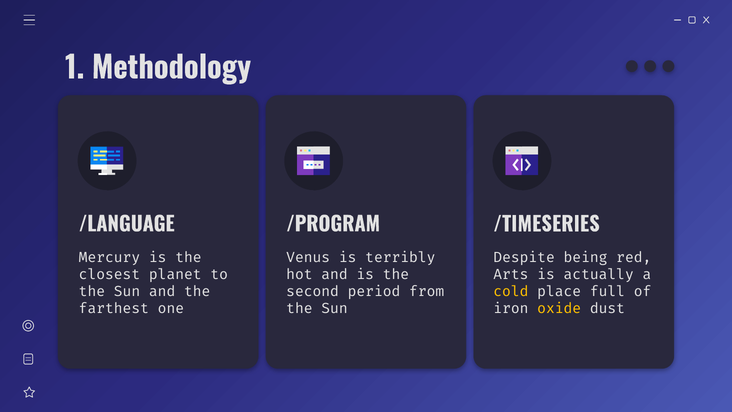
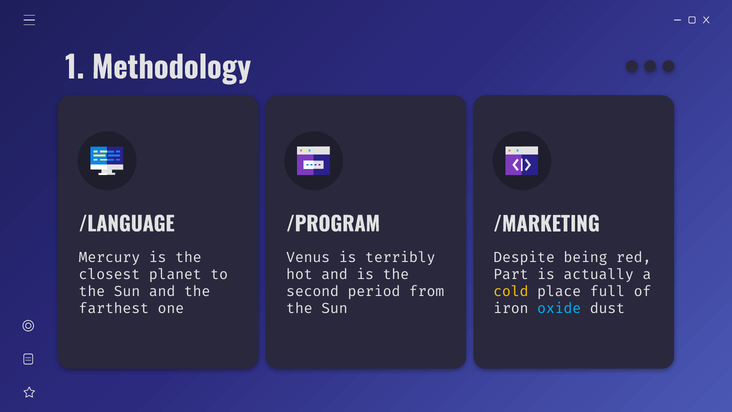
/TIMESERIES: /TIMESERIES -> /MARKETING (547, 225)
Arts: Arts -> Part (511, 274)
oxide colour: yellow -> light blue (559, 308)
